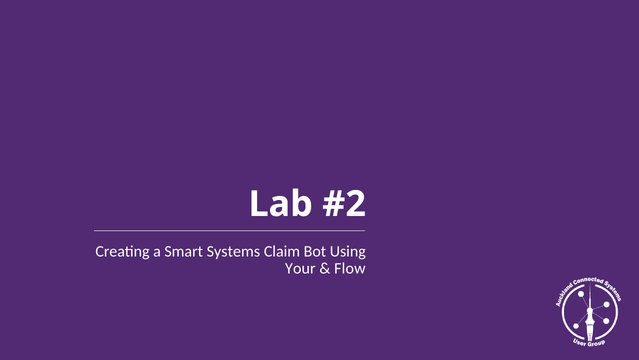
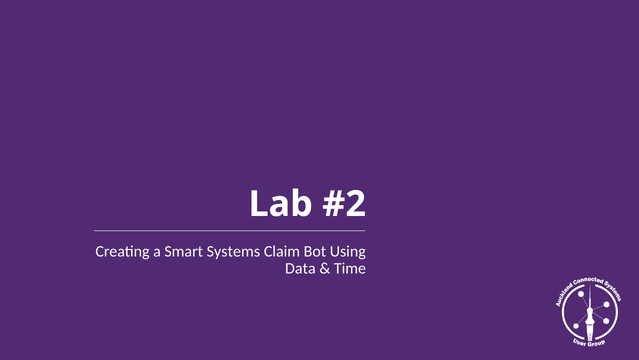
Your: Your -> Data (300, 268)
Flow: Flow -> Time (350, 268)
